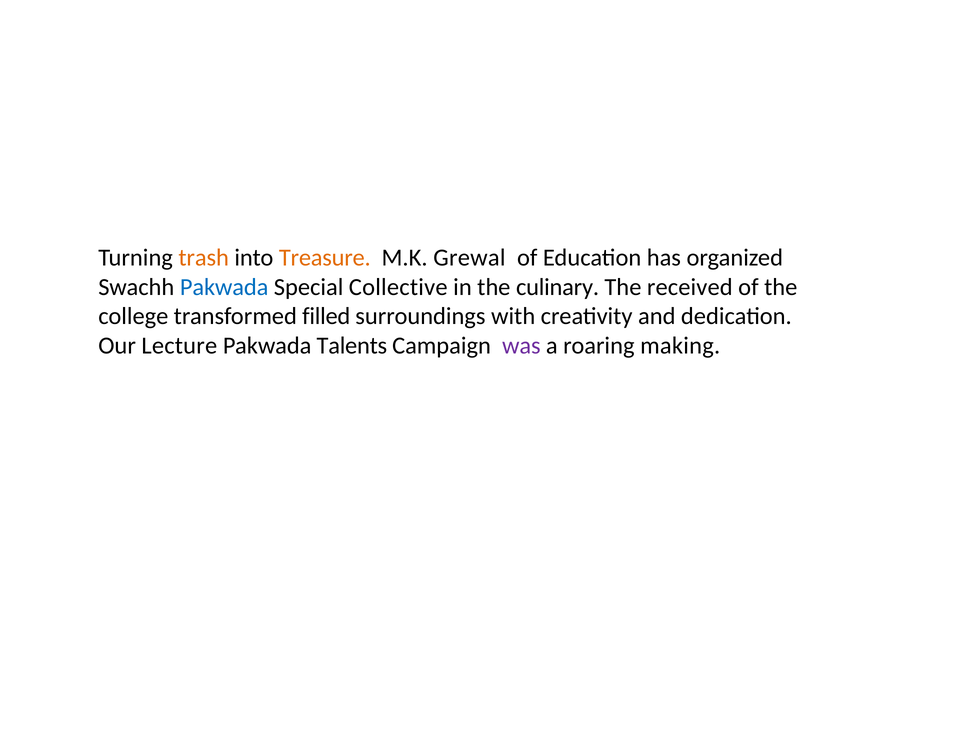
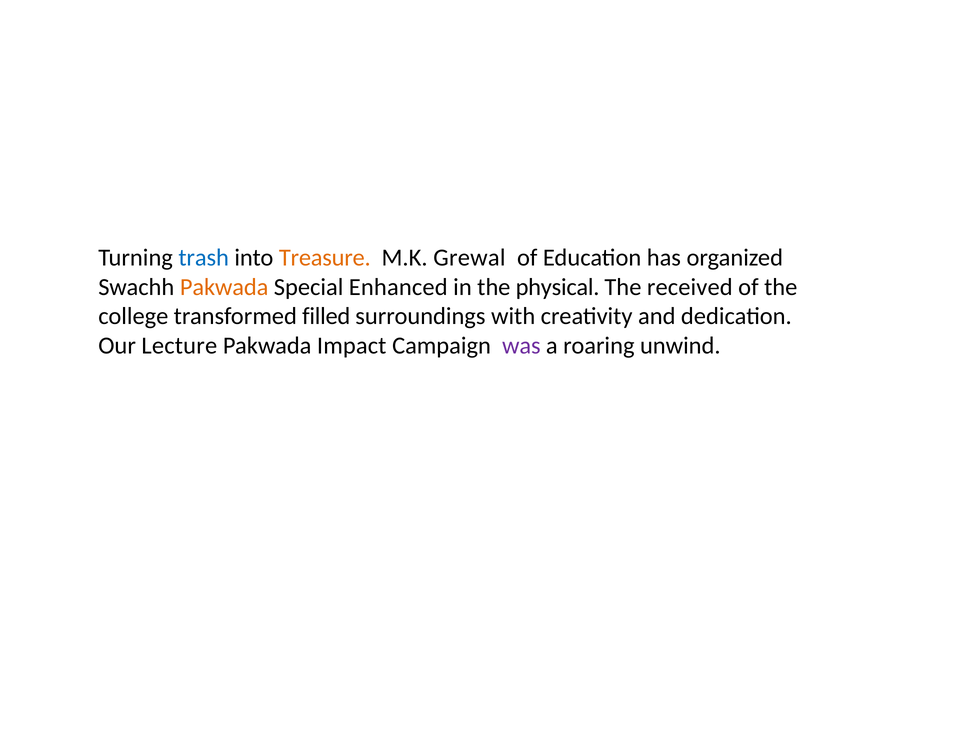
trash colour: orange -> blue (204, 258)
Pakwada colour: blue -> orange (224, 287)
Collective: Collective -> Enhanced (398, 287)
culinary: culinary -> physical (558, 287)
Talents: Talents -> Impact (352, 346)
making: making -> unwind (680, 346)
